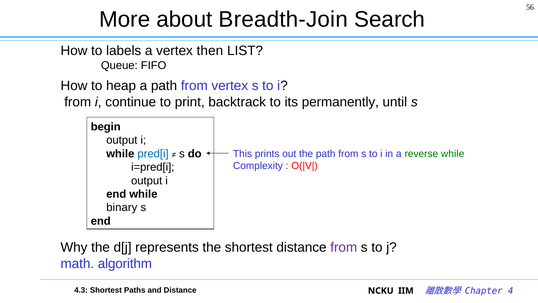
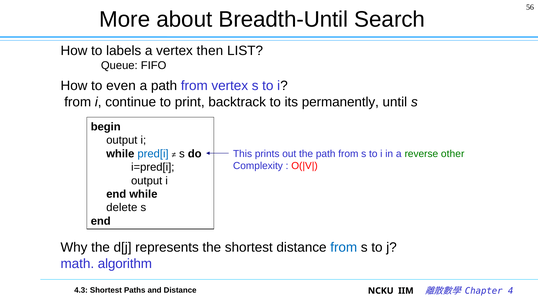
Breadth-Join: Breadth-Join -> Breadth-Until (283, 19)
heap: heap -> even (121, 86)
reverse while: while -> other (453, 154)
binary: binary -> delete (122, 207)
from colour: purple -> blue (344, 247)
